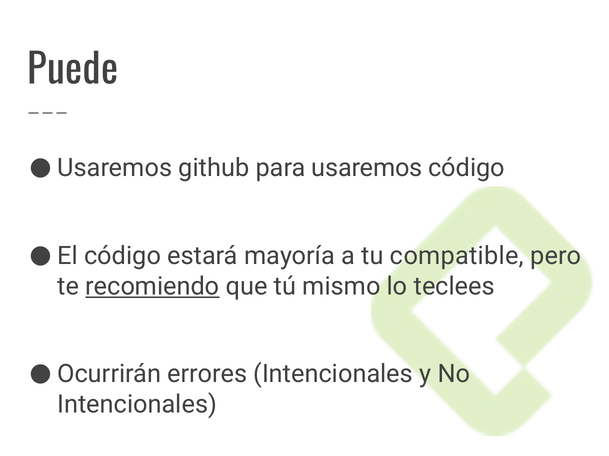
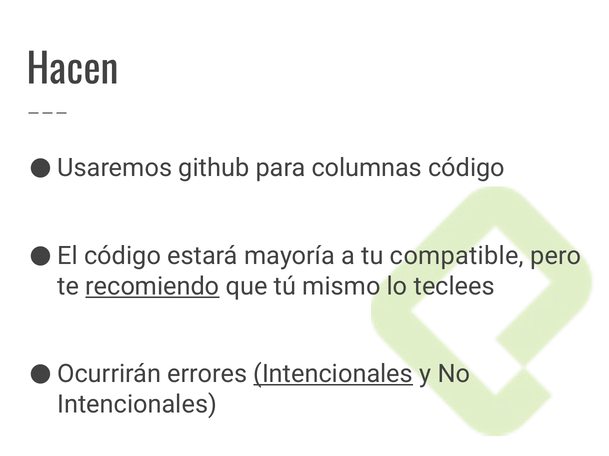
Puede: Puede -> Hacen (73, 71)
para usaremos: usaremos -> columnas (367, 168)
Intencionales underline: none -> present (333, 375)
